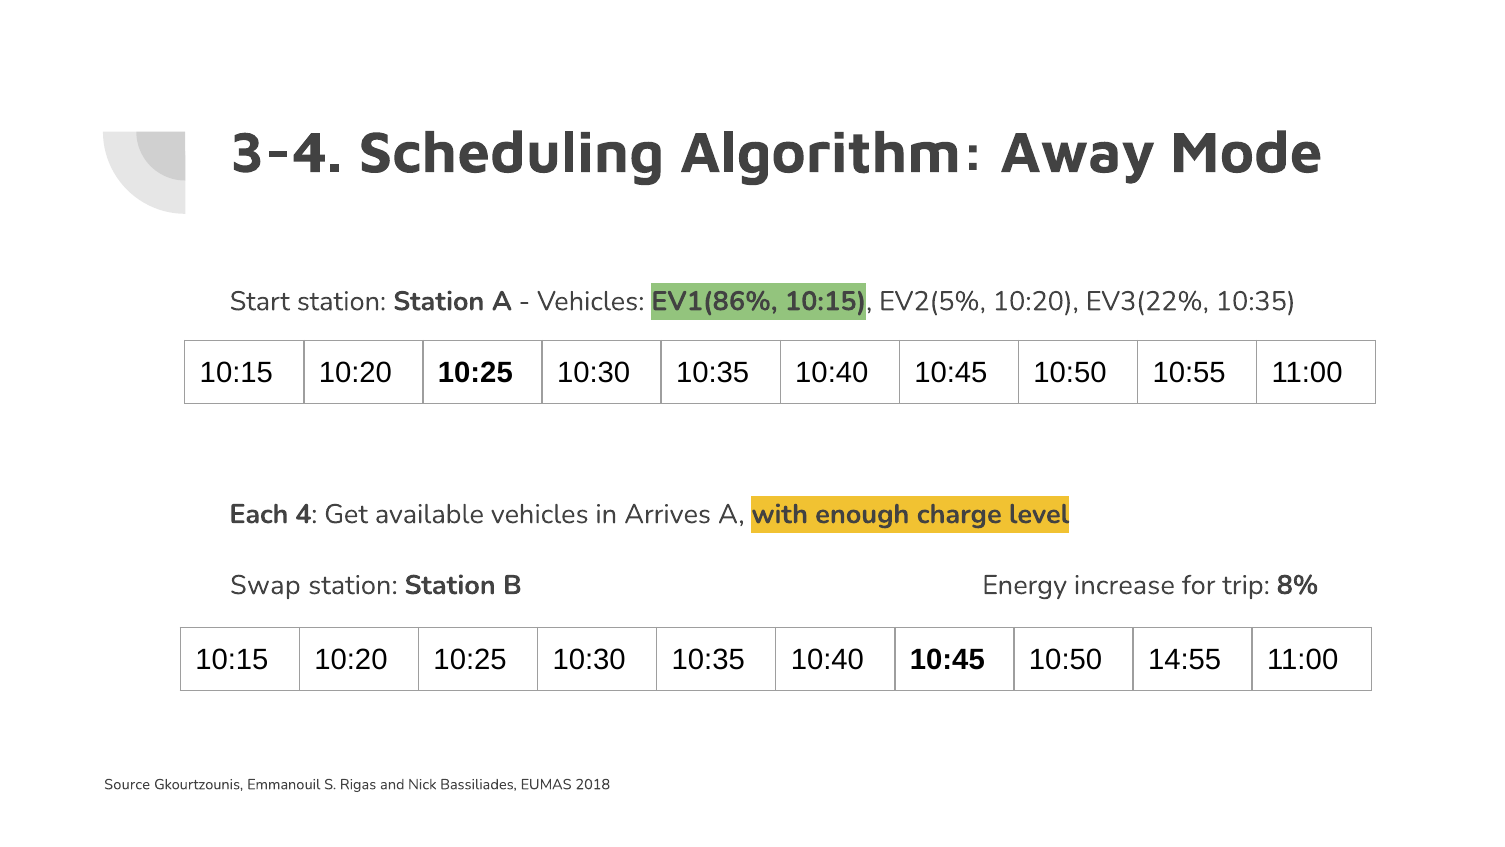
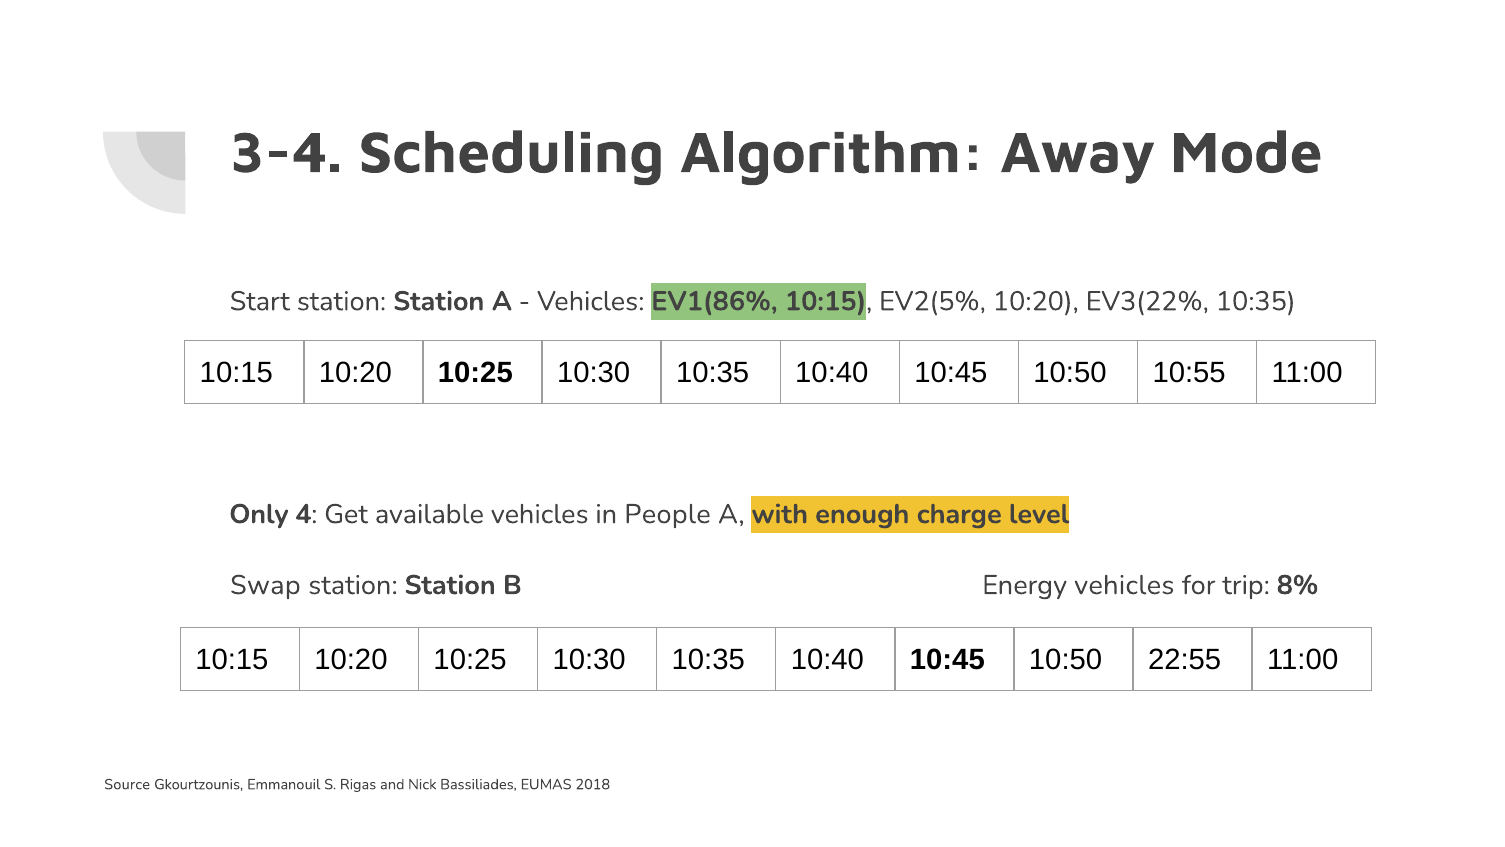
Each: Each -> Only (259, 514)
Arrives: Arrives -> People (667, 514)
Energy increase: increase -> vehicles (1124, 585)
14:55: 14:55 -> 22:55 (1185, 659)
